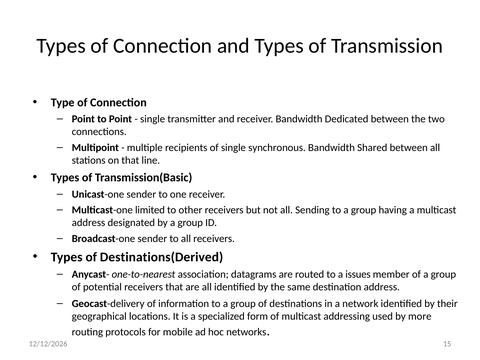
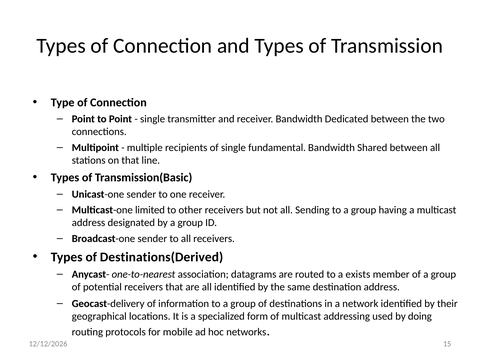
synchronous: synchronous -> fundamental (277, 148)
issues: issues -> exists (358, 274)
more: more -> doing (420, 316)
